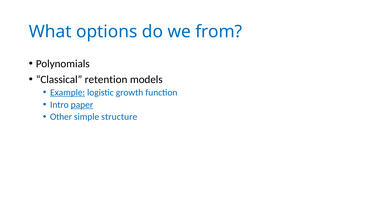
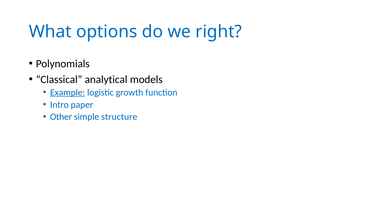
from: from -> right (219, 32)
retention: retention -> analytical (106, 80)
paper underline: present -> none (82, 105)
